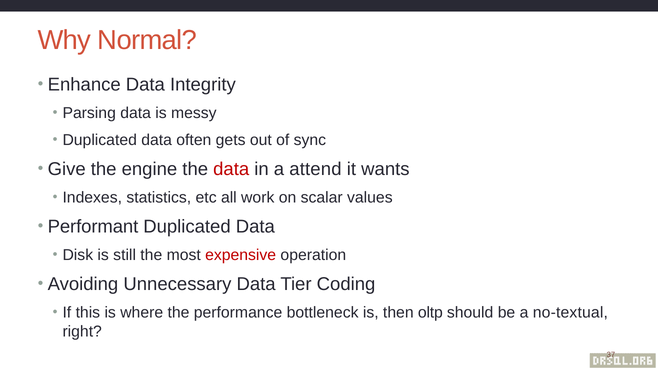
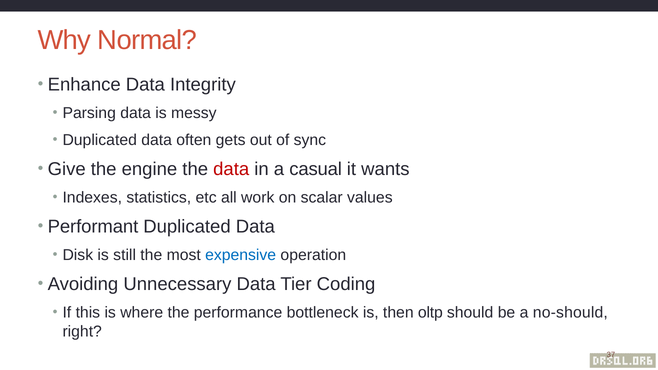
attend: attend -> casual (316, 169)
expensive colour: red -> blue (241, 255)
no-textual: no-textual -> no-should (570, 313)
